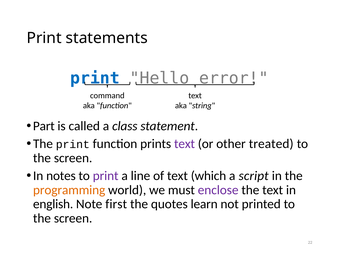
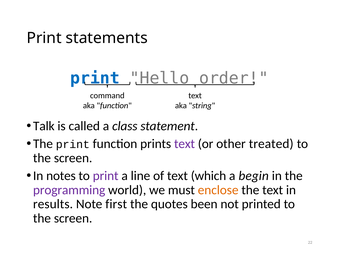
error: error -> order (234, 78)
Part: Part -> Talk (44, 126)
script: script -> begin (254, 176)
programming colour: orange -> purple (69, 190)
enclose colour: purple -> orange (218, 190)
english: english -> results (53, 204)
learn: learn -> been (204, 204)
